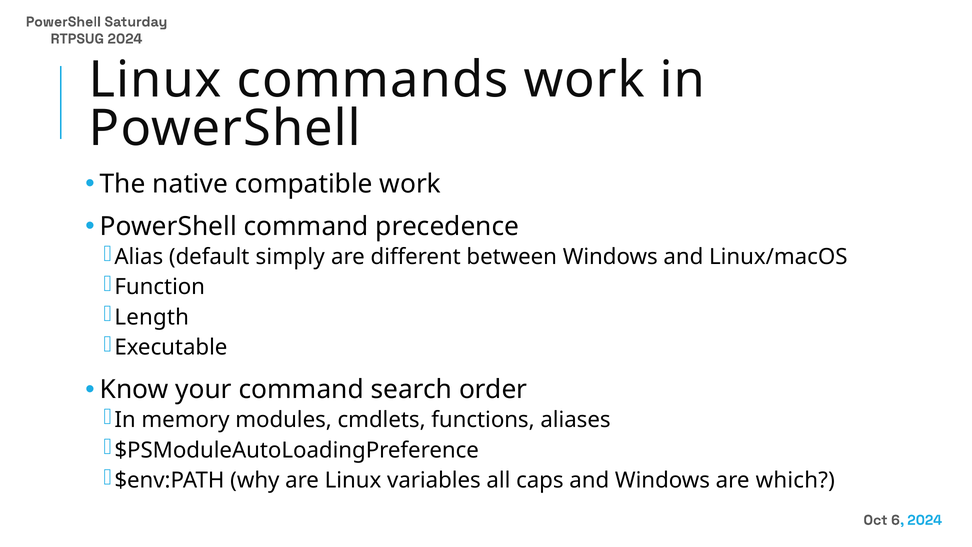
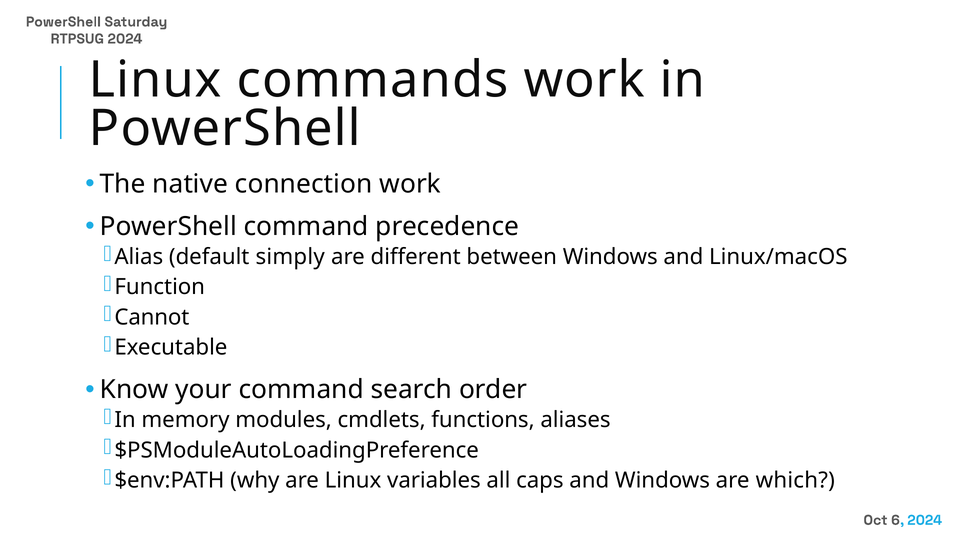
compatible: compatible -> connection (304, 184)
Length: Length -> Cannot (152, 317)
